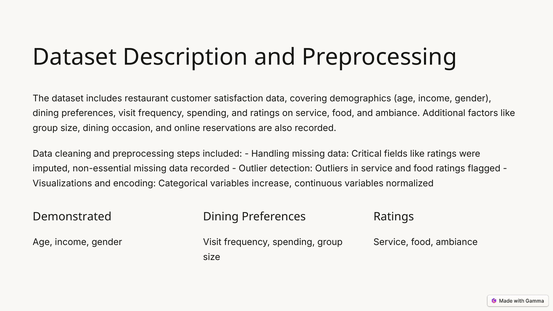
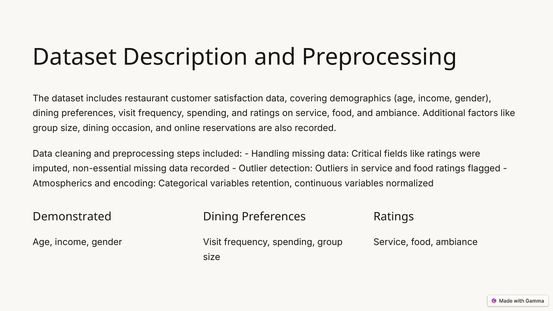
Visualizations: Visualizations -> Atmospherics (62, 184)
increase: increase -> retention (272, 184)
